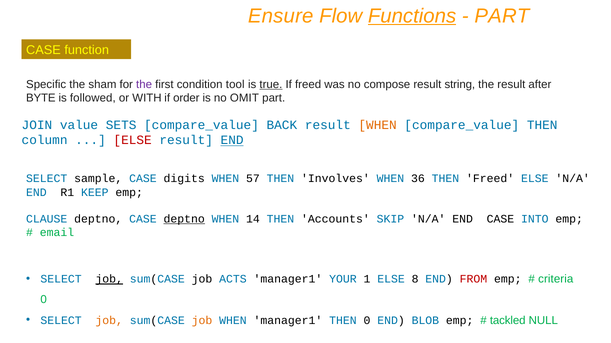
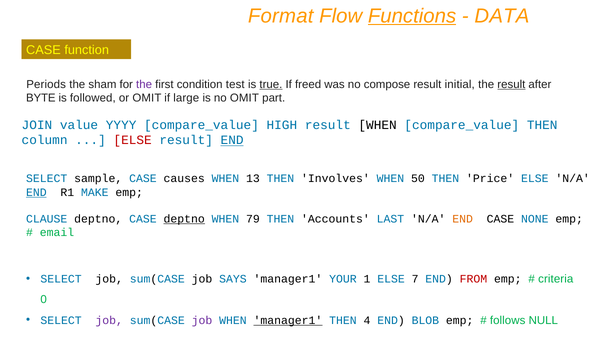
Ensure: Ensure -> Format (281, 16)
PART: PART -> DATA (502, 16)
Specific: Specific -> Periods (46, 84)
tool: tool -> test (235, 84)
string: string -> initial (460, 84)
result underline: none -> present (511, 84)
or WITH: WITH -> OMIT (147, 98)
order: order -> large (186, 98)
SETS: SETS -> YYYY (121, 125)
BACK: BACK -> HIGH (282, 125)
WHEN colour: orange -> black (378, 125)
digits: digits -> causes (184, 179)
57: 57 -> 13 (253, 179)
36: 36 -> 50 (418, 179)
THEN Freed: Freed -> Price (490, 179)
END underline: none -> present (36, 193)
KEEP: KEEP -> MAKE (95, 193)
14: 14 -> 79 (253, 219)
SKIP: SKIP -> LAST (390, 219)
END colour: black -> orange (463, 219)
INTO: INTO -> NONE (535, 219)
job underline: present -> none (109, 280)
ACTS: ACTS -> SAYS (233, 280)
8: 8 -> 7 (415, 280)
job colour: orange -> purple (109, 321)
job colour: orange -> purple (202, 321)
manager1 underline: none -> present (288, 321)
THEN 0: 0 -> 4 (367, 321)
tackled: tackled -> follows (508, 321)
